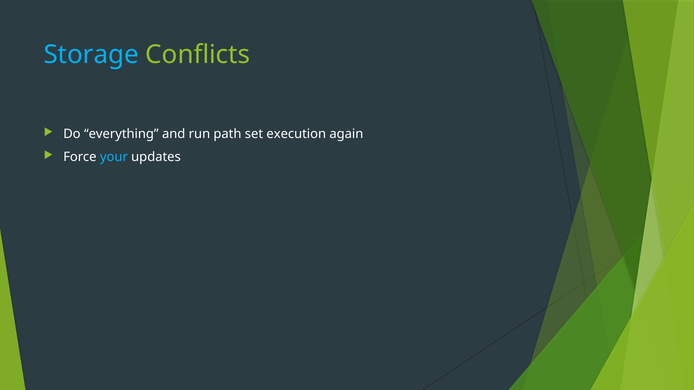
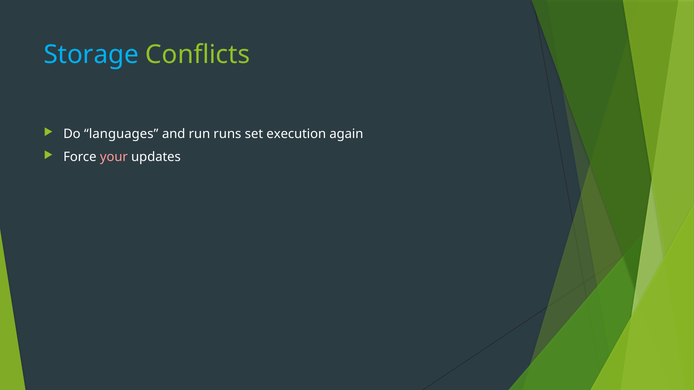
everything: everything -> languages (121, 134)
path: path -> runs (227, 134)
your colour: light blue -> pink (114, 157)
